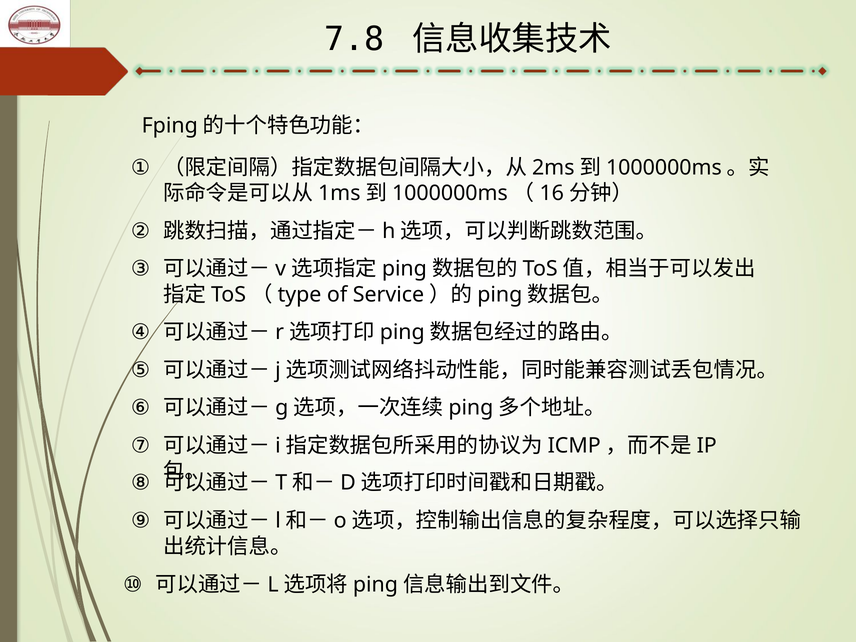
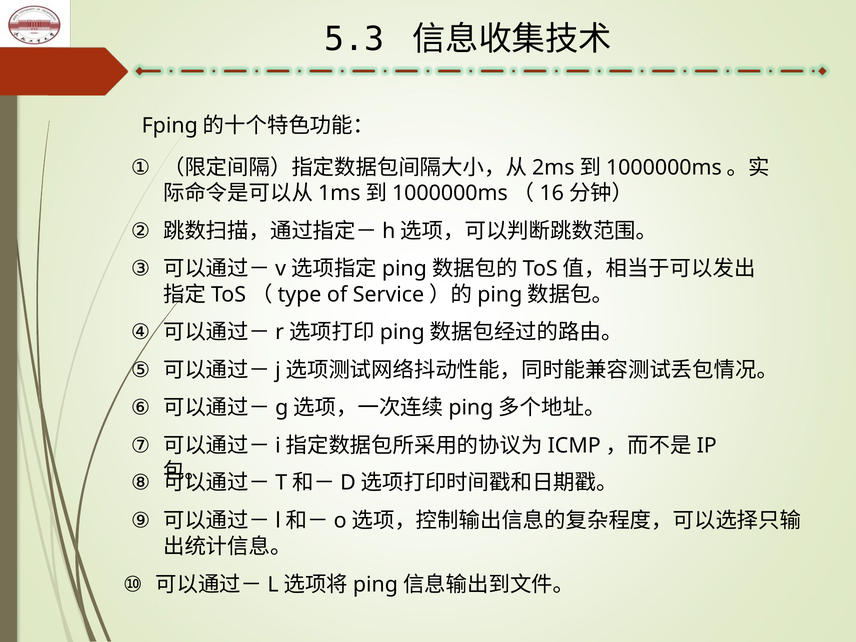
7.8: 7.8 -> 5.3 (354, 39)
